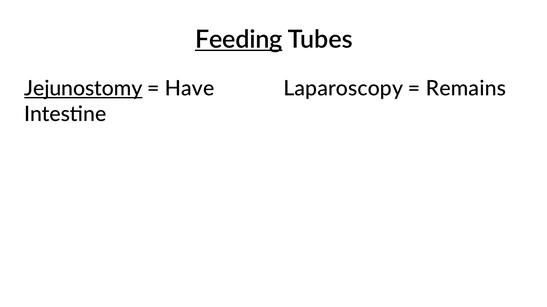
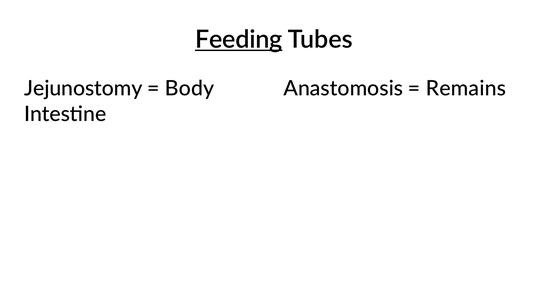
Jejunostomy underline: present -> none (83, 89)
Have: Have -> Body (190, 89)
Laparoscopy: Laparoscopy -> Anastomosis (343, 89)
